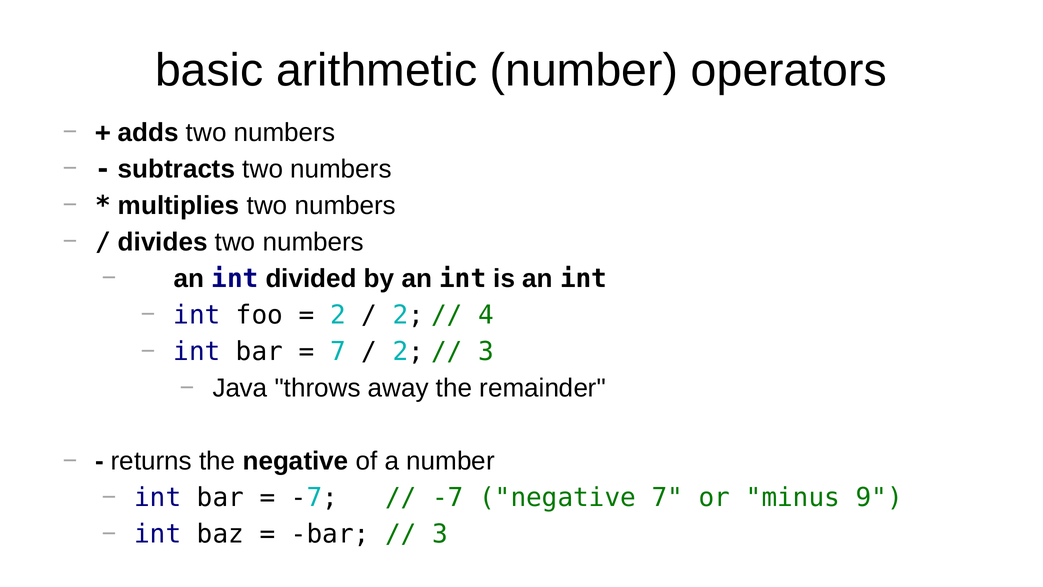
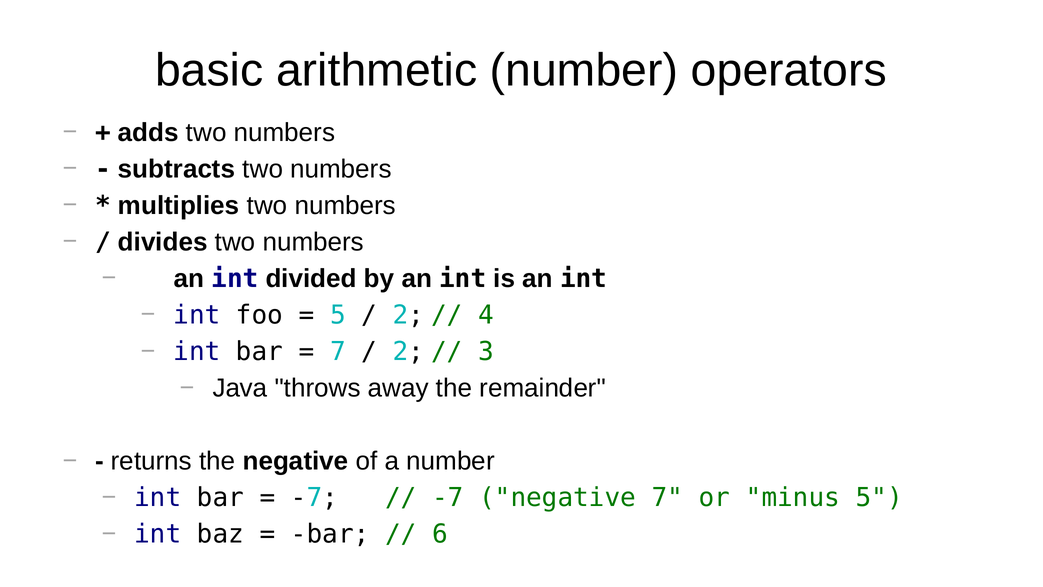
2: 2 -> 5 (338, 315)
minus 9: 9 -> 5 (879, 498)
3: 3 -> 6 (440, 534)
